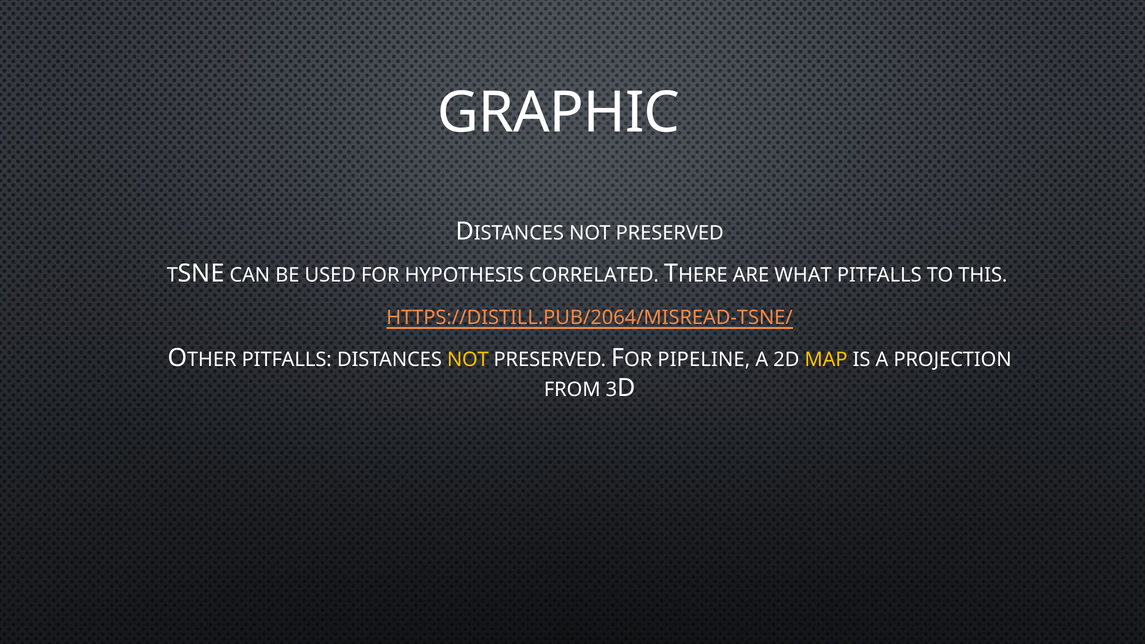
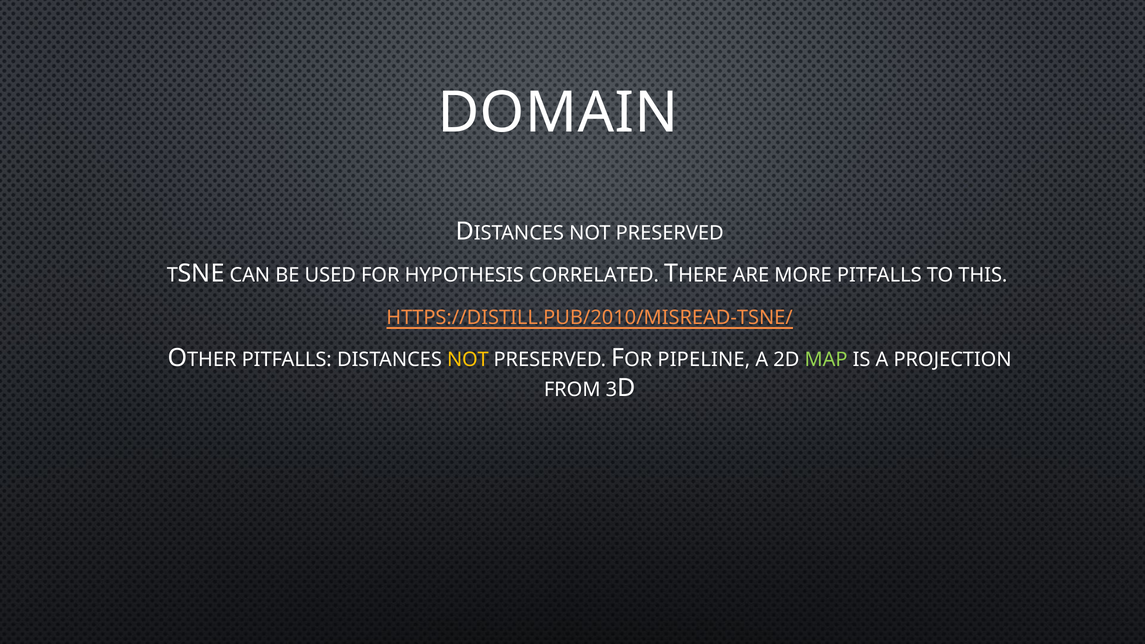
GRAPHIC: GRAPHIC -> DOMAIN (558, 113)
WHAT: WHAT -> MORE (803, 275)
HTTPS://DISTILL.PUB/2064/MISREAD-TSNE/: HTTPS://DISTILL.PUB/2064/MISREAD-TSNE/ -> HTTPS://DISTILL.PUB/2010/MISREAD-TSNE/ (590, 318)
MAP colour: yellow -> light green (826, 360)
